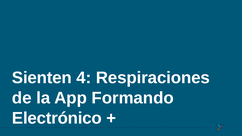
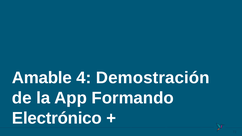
Sienten: Sienten -> Amable (42, 78)
Respiraciones: Respiraciones -> Demostración (153, 78)
